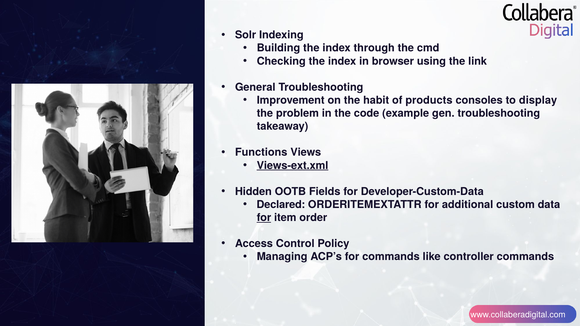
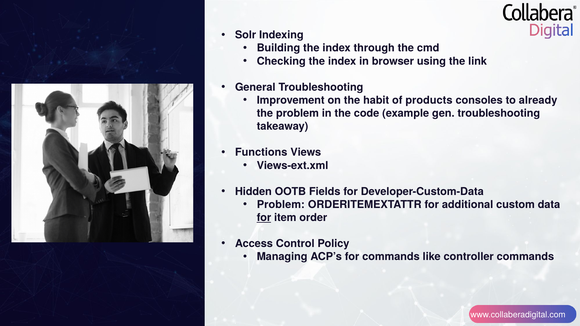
display: display -> already (538, 100)
Views-ext.xml underline: present -> none (293, 166)
Declared: Declared -> Problem (281, 205)
